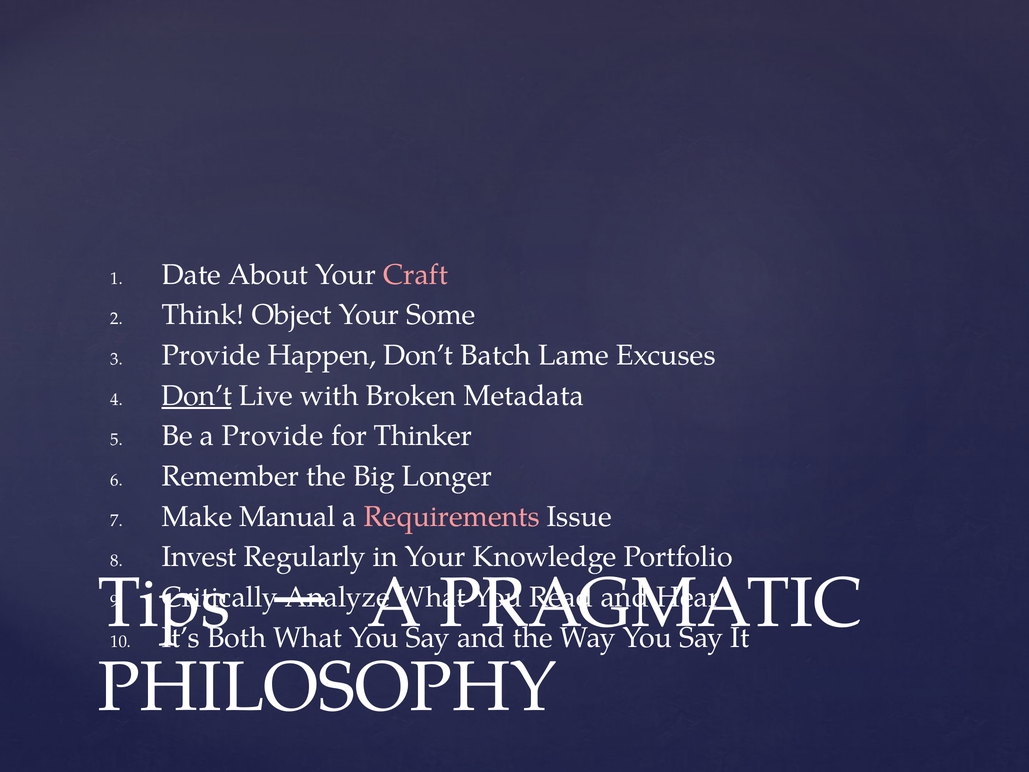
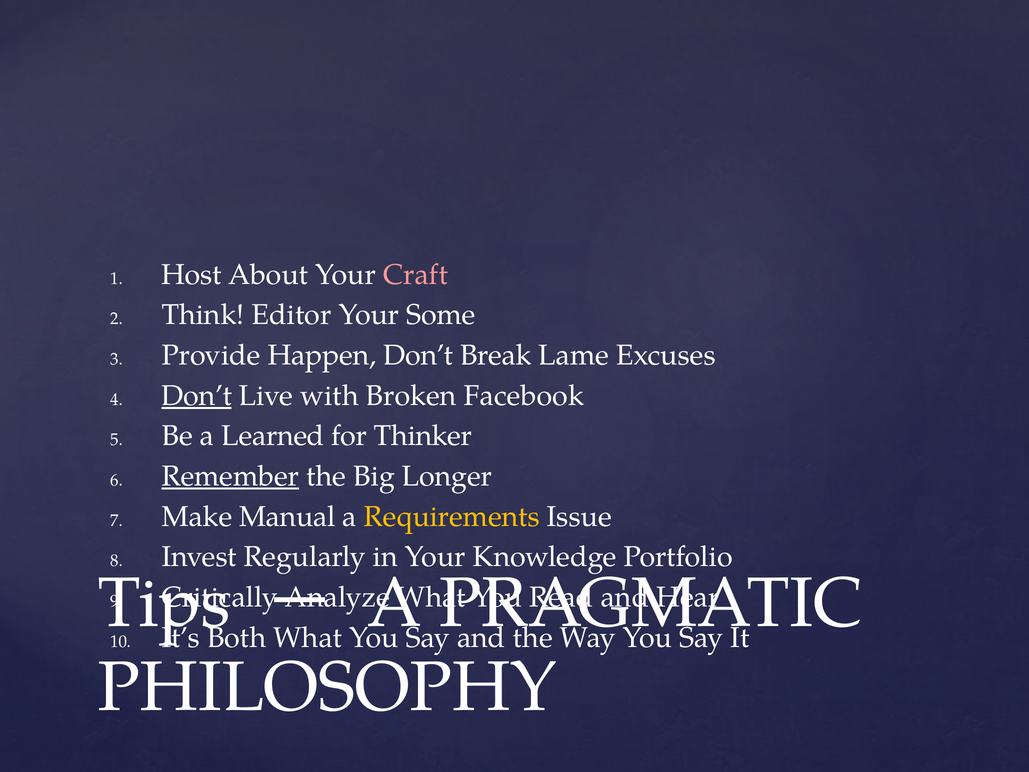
Date: Date -> Host (191, 275)
Object: Object -> Editor (292, 315)
Batch: Batch -> Break (496, 355)
Metadata: Metadata -> Facebook (524, 396)
a Provide: Provide -> Learned (273, 436)
Remember underline: none -> present (230, 476)
Requirements colour: pink -> yellow (452, 516)
